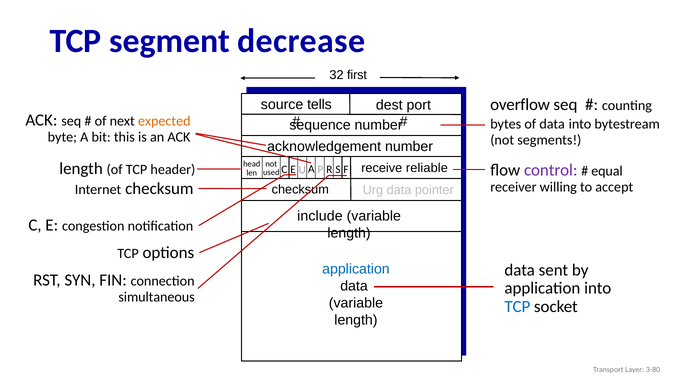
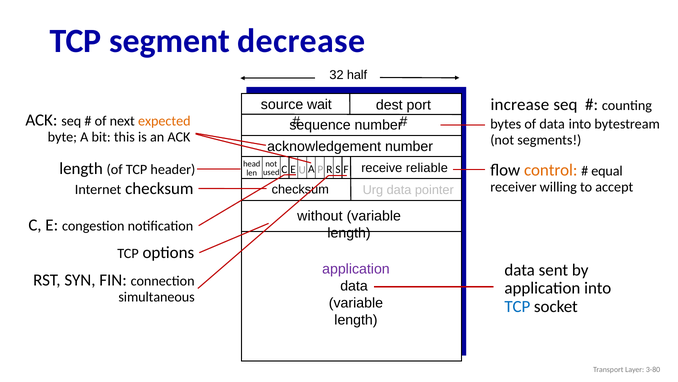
first: first -> half (357, 75)
tells: tells -> wait (319, 104)
overflow: overflow -> increase (520, 105)
control colour: purple -> orange (551, 170)
include: include -> without (320, 216)
application colour: blue -> purple (356, 269)
